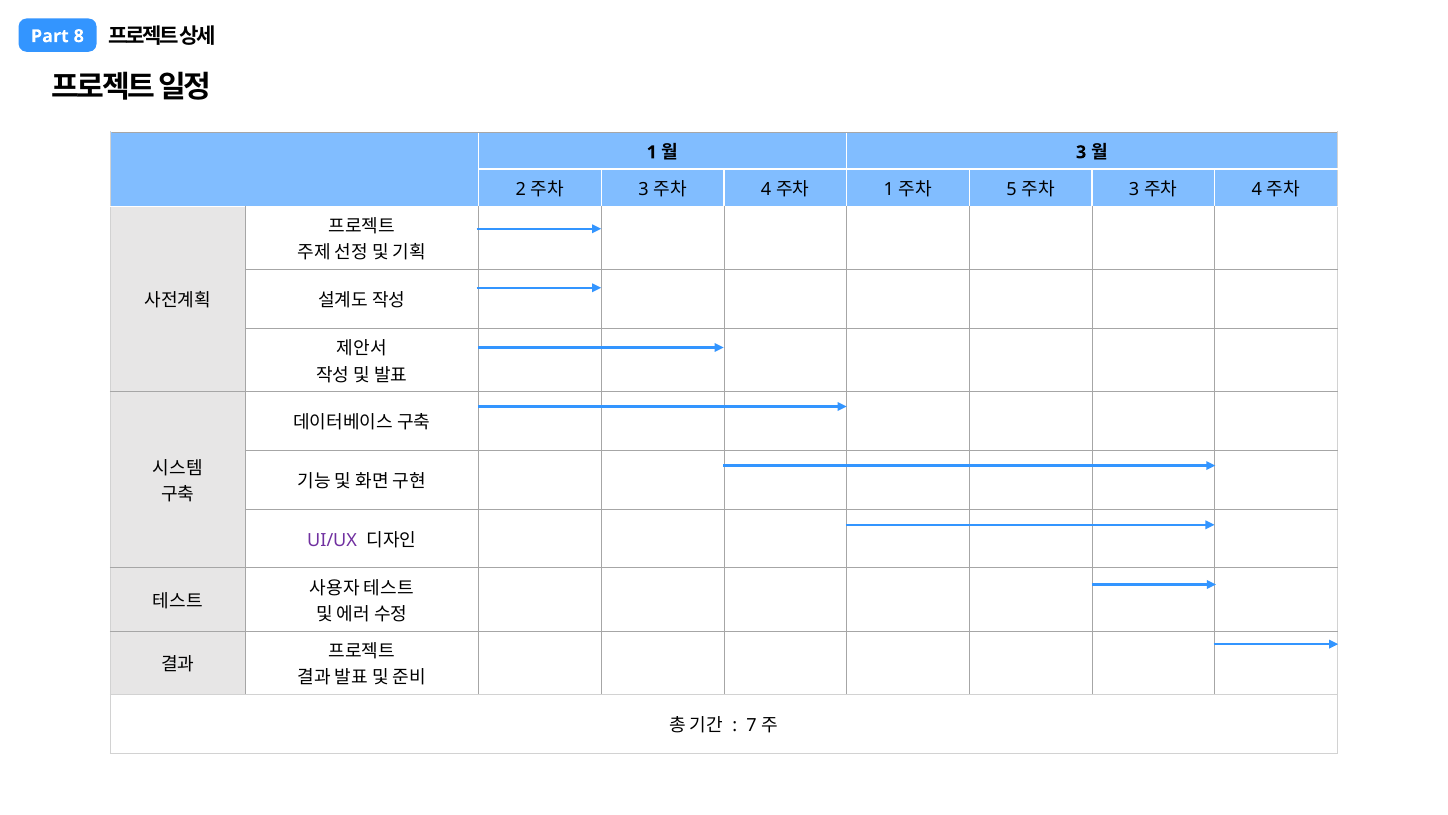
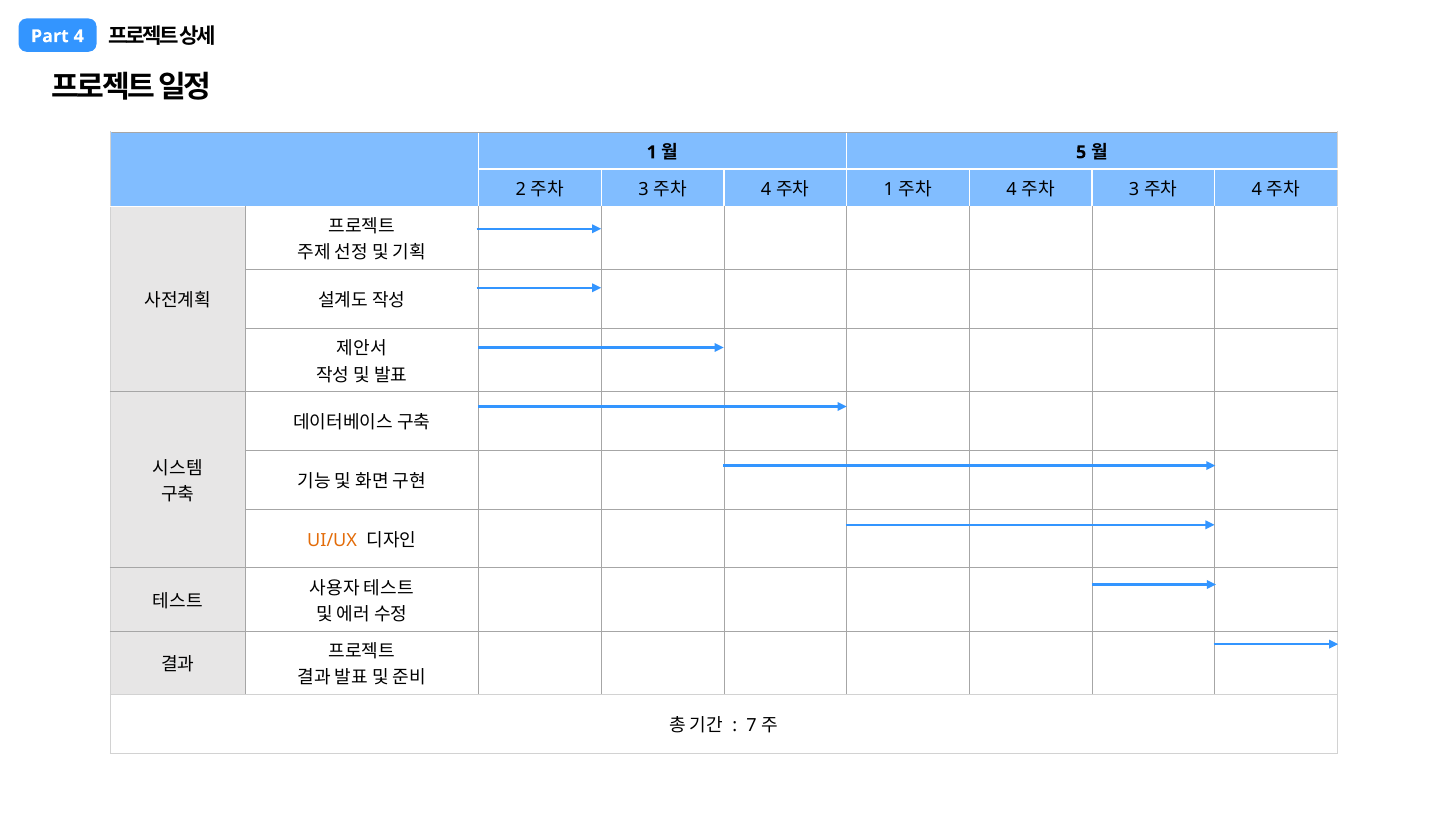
Part 8: 8 -> 4 (79, 36)
3: 3 -> 5 (1081, 152)
5: 5 -> 4 (1011, 189)
UI/UX colour: purple -> orange (332, 540)
